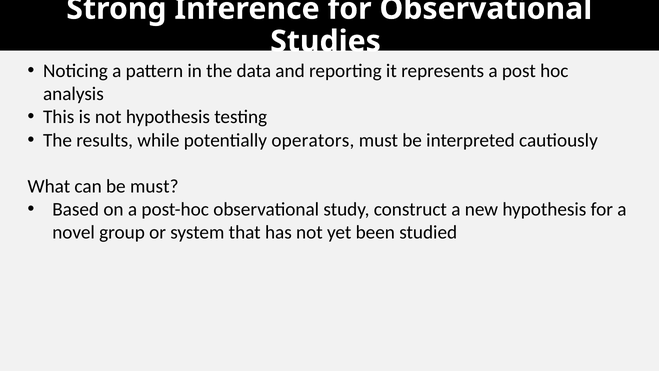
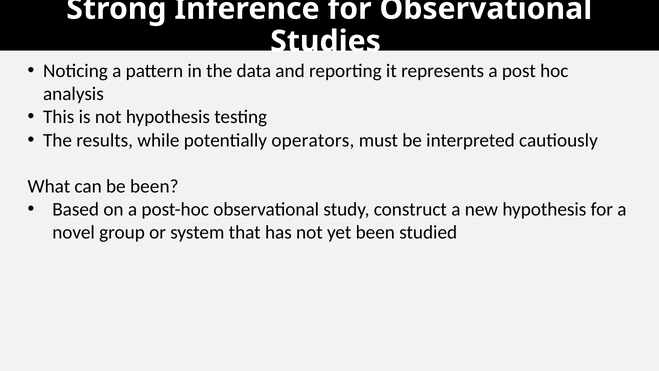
be must: must -> been (154, 186)
